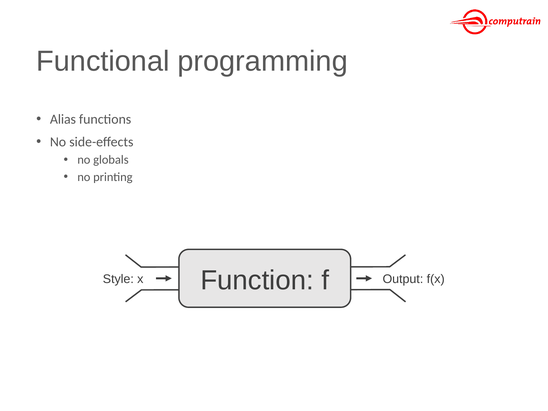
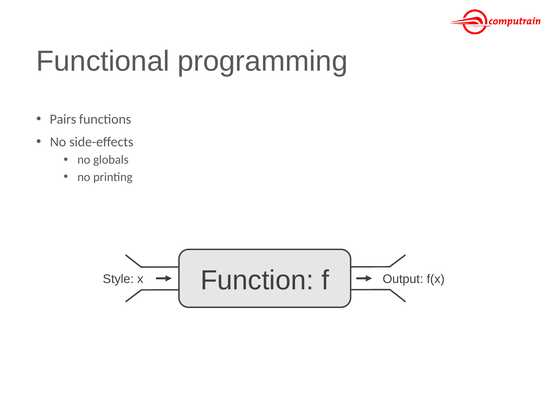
Alias: Alias -> Pairs (63, 119)
